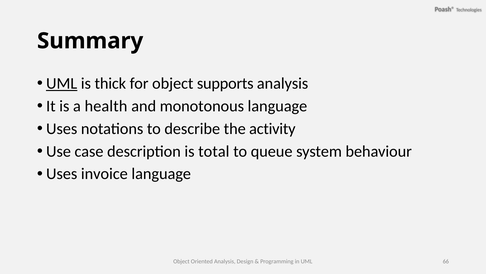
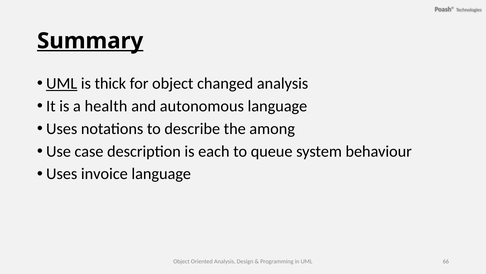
Summary underline: none -> present (90, 41)
supports: supports -> changed (225, 83)
monotonous: monotonous -> autonomous (202, 106)
activity: activity -> among (272, 128)
total: total -> each (214, 151)
